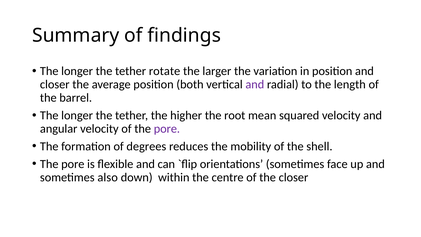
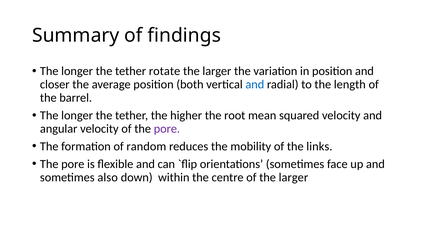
and colour: purple -> blue (255, 84)
degrees: degrees -> random (146, 146)
shell: shell -> links (319, 146)
of the closer: closer -> larger (293, 177)
